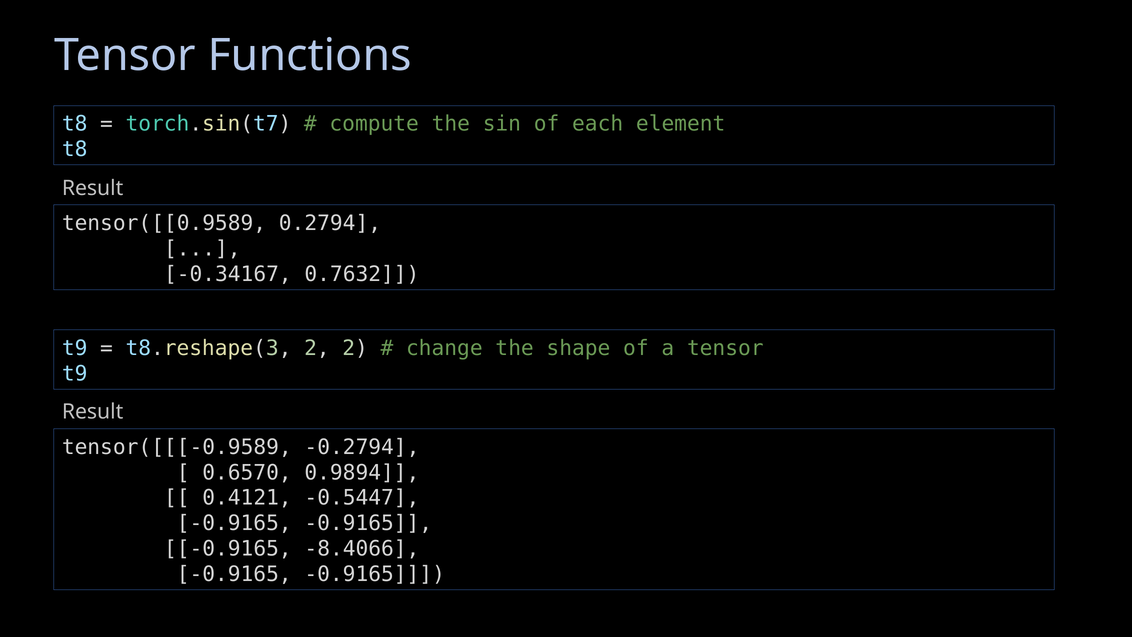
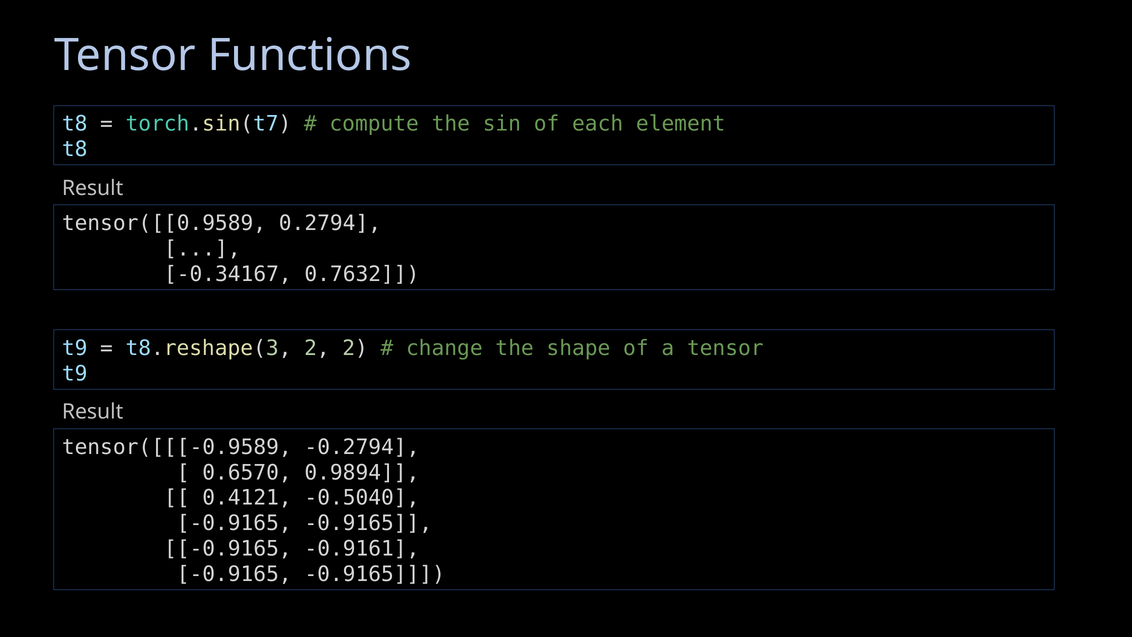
-0.5447: -0.5447 -> -0.5040 (362, 498)
-8.4066: -8.4066 -> -0.9161 (362, 549)
